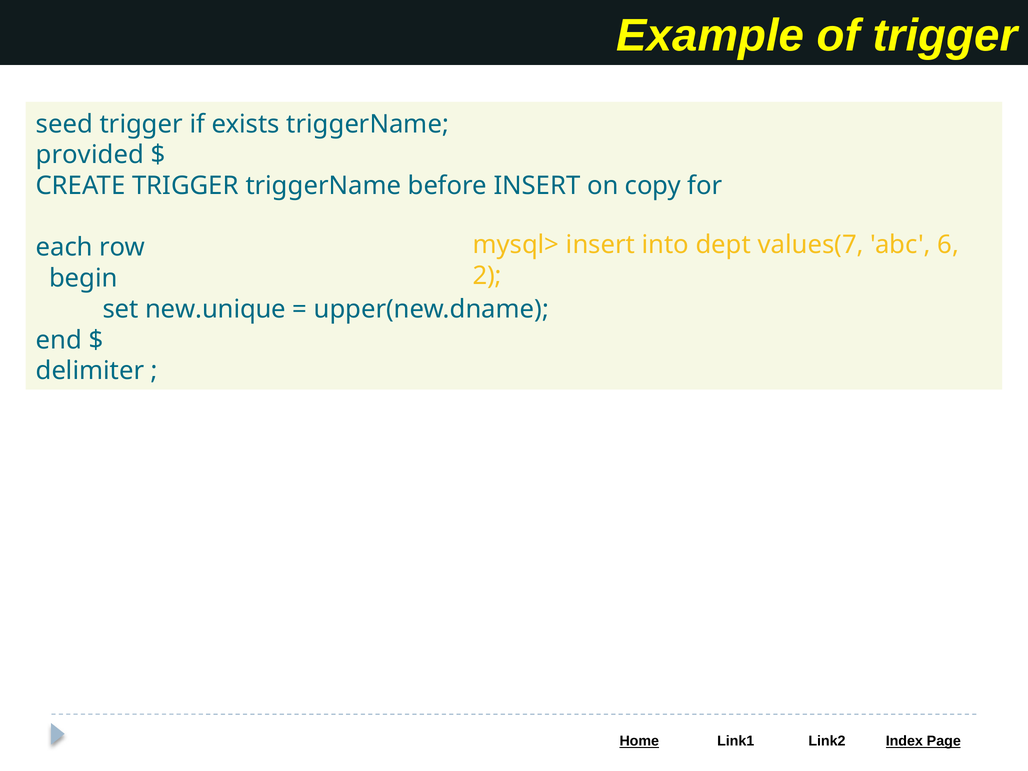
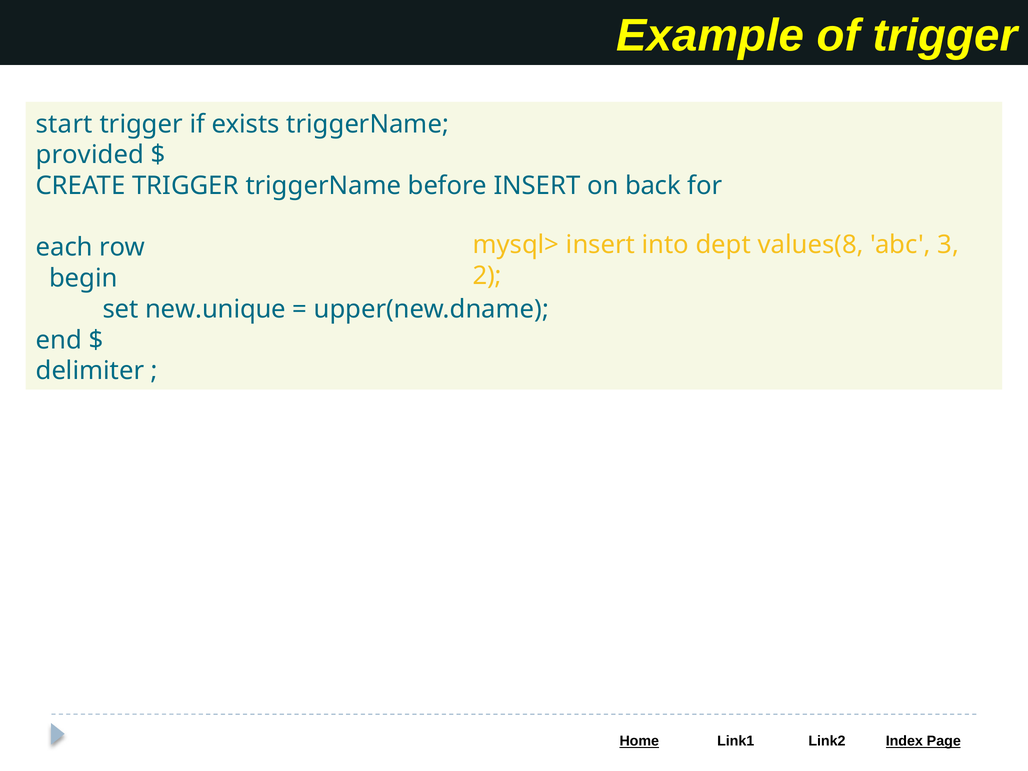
seed: seed -> start (64, 124)
copy: copy -> back (653, 186)
values(7: values(7 -> values(8 (811, 245)
6: 6 -> 3 (948, 245)
